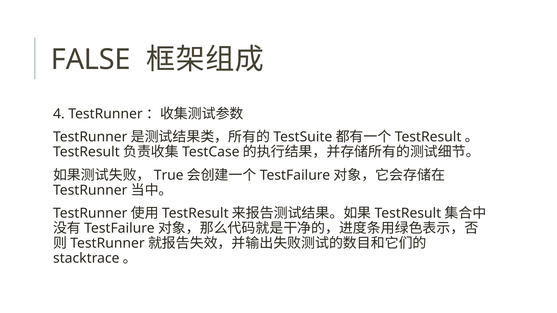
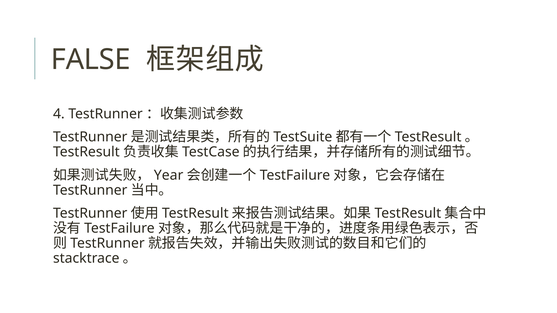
True: True -> Year (169, 175)
